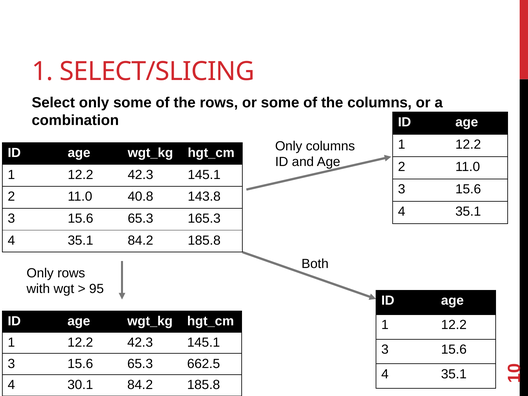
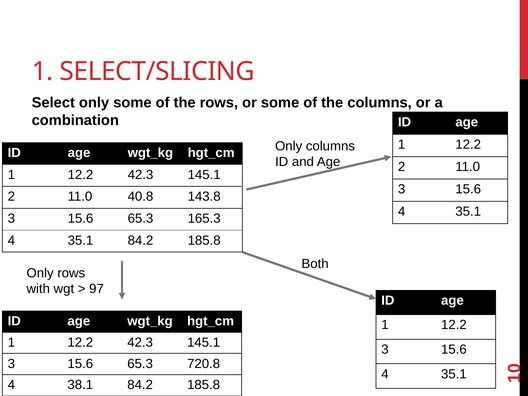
95: 95 -> 97 (96, 289)
662.5: 662.5 -> 720.8 (204, 364)
30.1: 30.1 -> 38.1 (80, 385)
